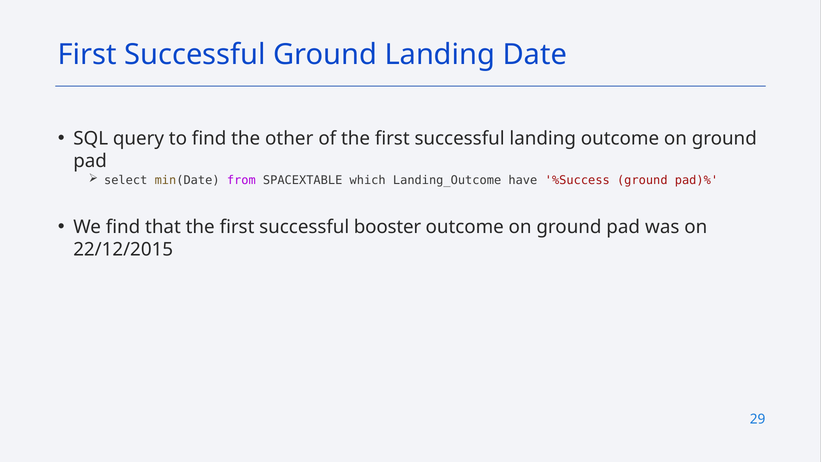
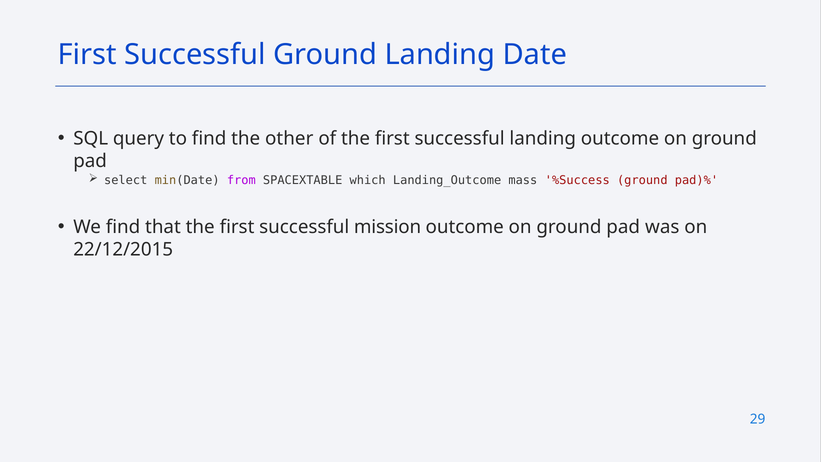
have: have -> mass (523, 180)
booster: booster -> mission (388, 227)
